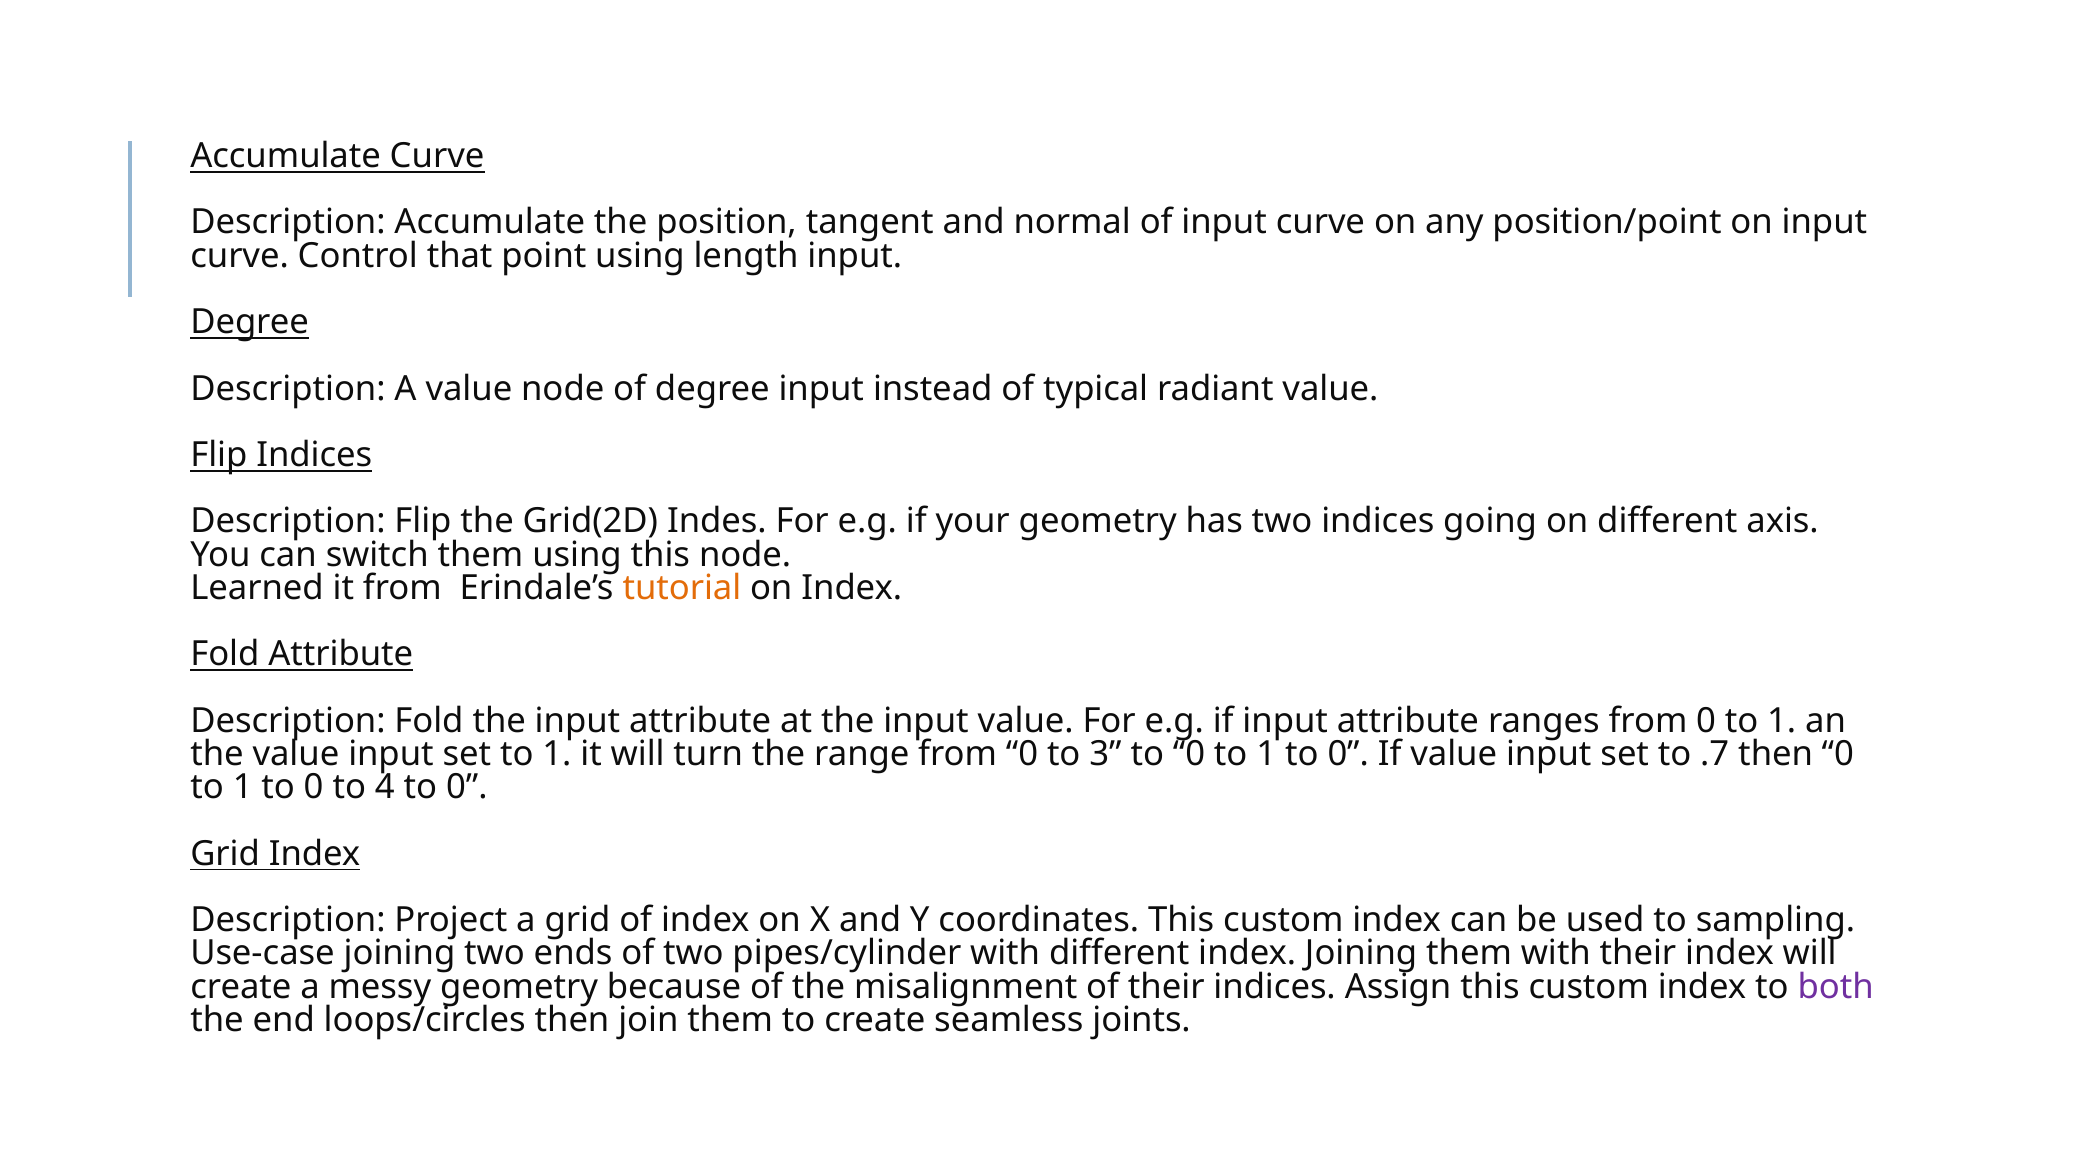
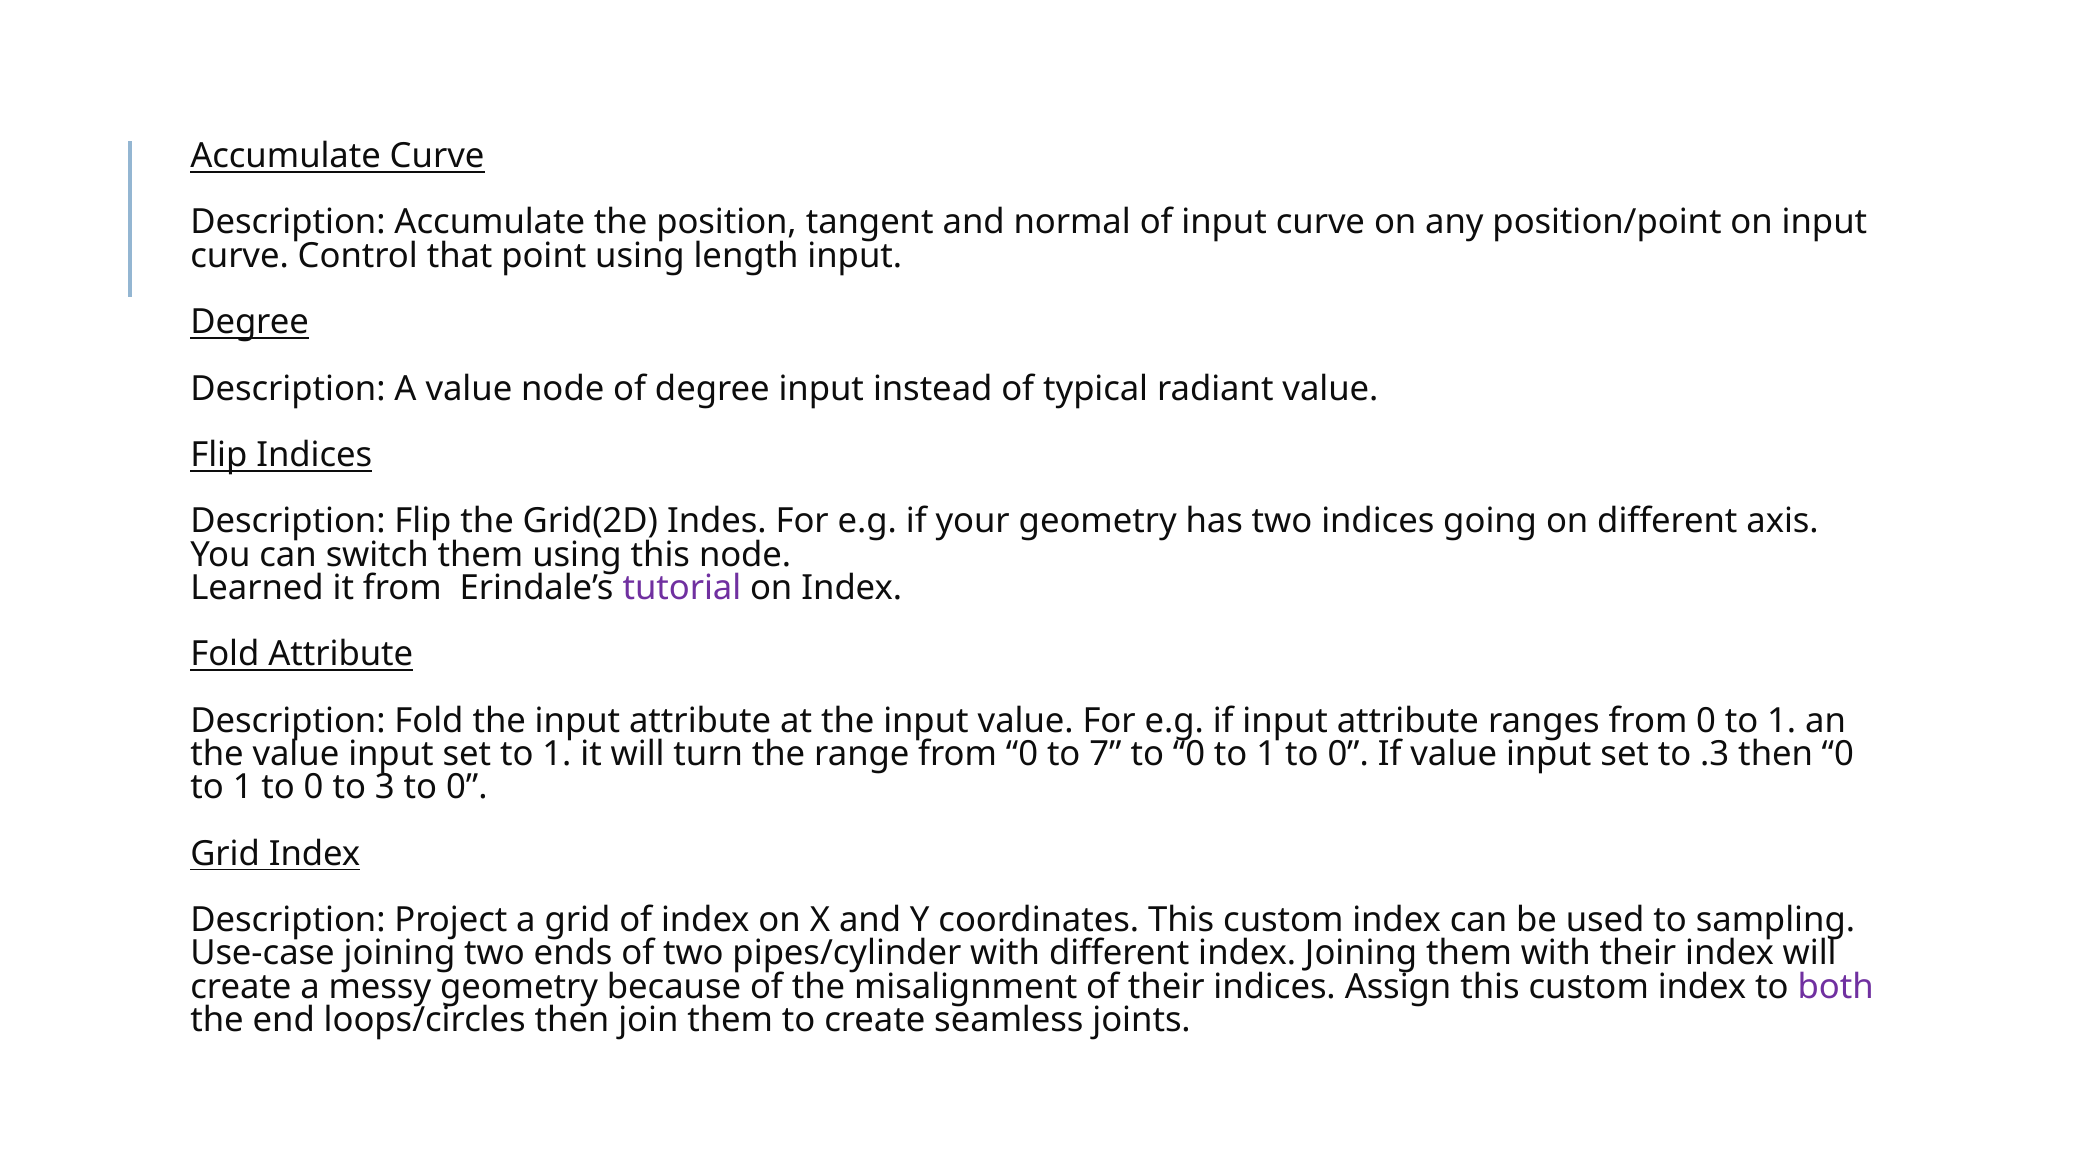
tutorial colour: orange -> purple (682, 588)
3: 3 -> 7 (1105, 754)
.7: .7 -> .3 (1715, 754)
4: 4 -> 3 (385, 788)
